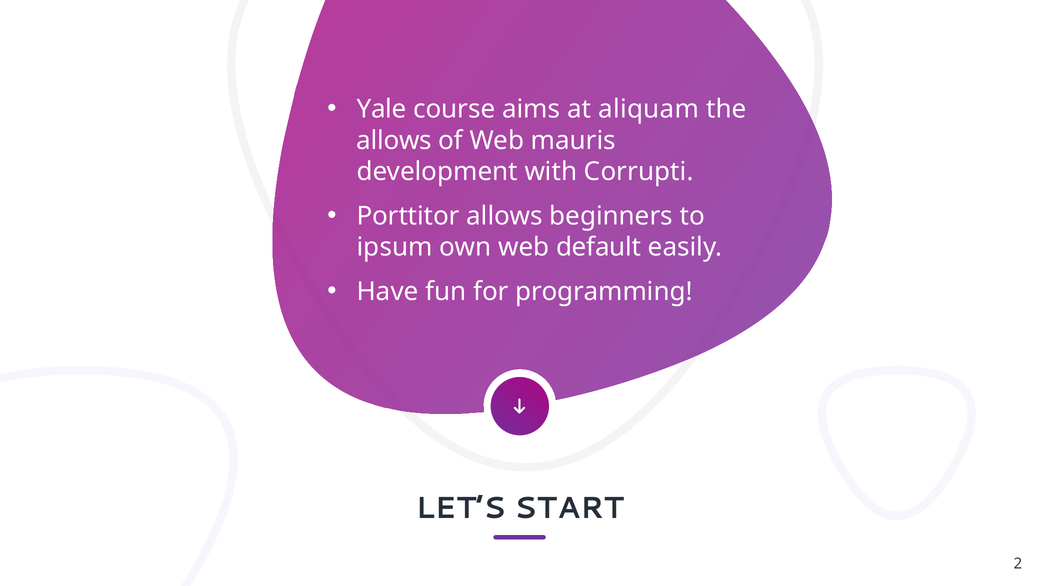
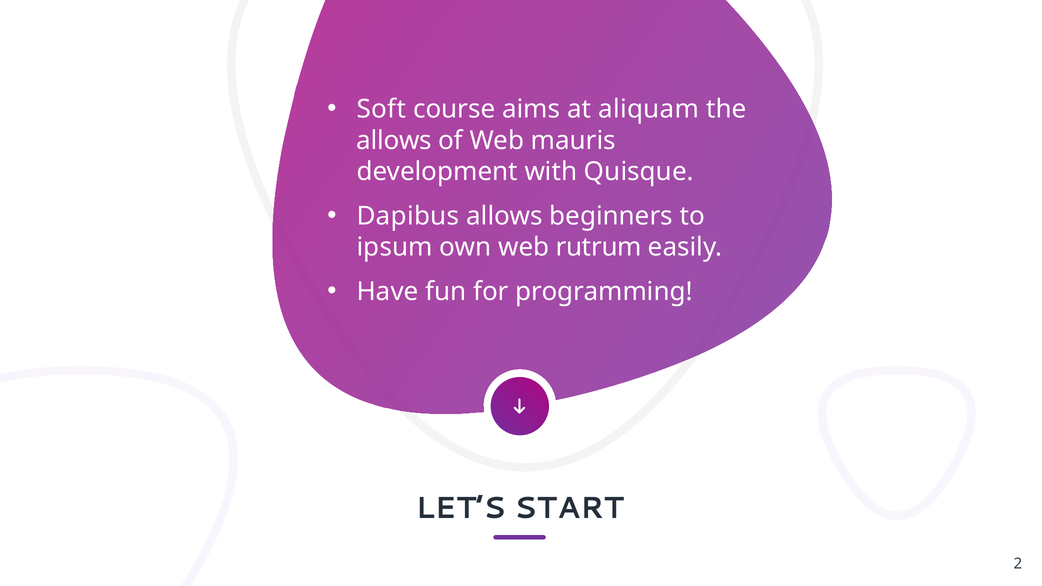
Yale: Yale -> Soft (381, 109)
Corrupti: Corrupti -> Quisque (639, 172)
Porttitor: Porttitor -> Dapibus (408, 216)
default: default -> rutrum (599, 247)
